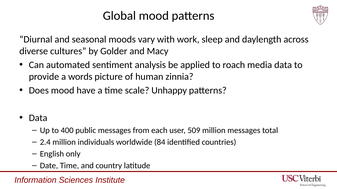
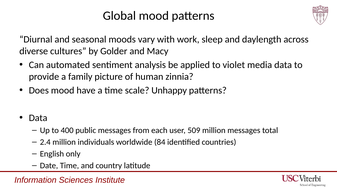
roach: roach -> violet (234, 65)
words: words -> family (80, 77)
